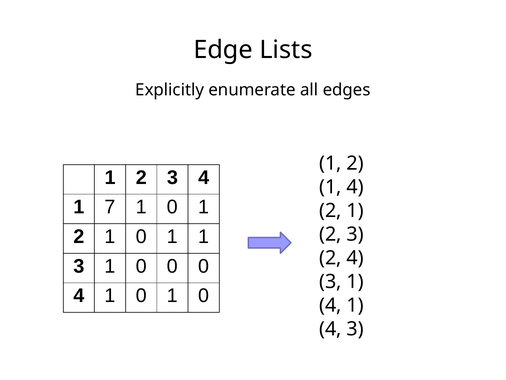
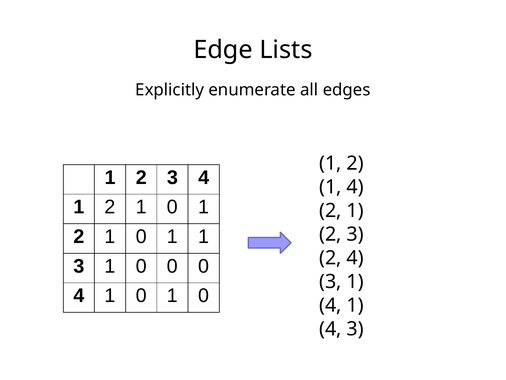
7: 7 -> 2 (110, 207)
